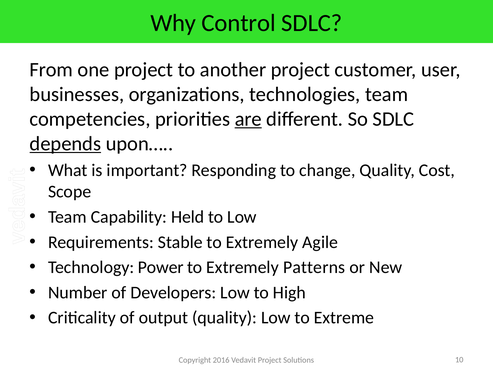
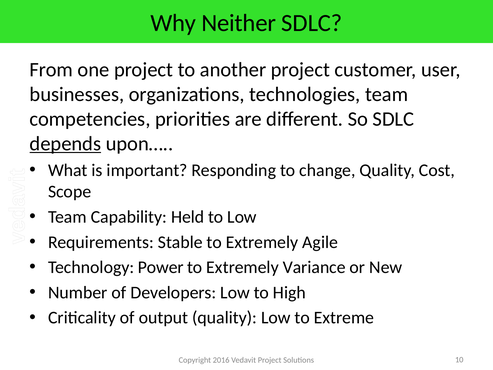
Control: Control -> Neither (239, 23)
are underline: present -> none (248, 119)
Patterns: Patterns -> Variance (314, 267)
